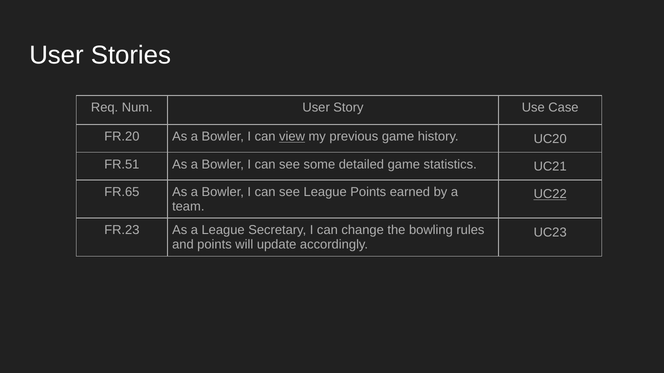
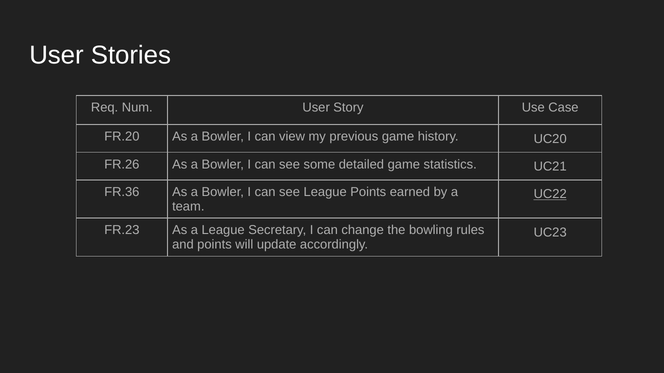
view underline: present -> none (292, 137)
FR.51: FR.51 -> FR.26 (122, 165)
FR.65: FR.65 -> FR.36 (122, 192)
